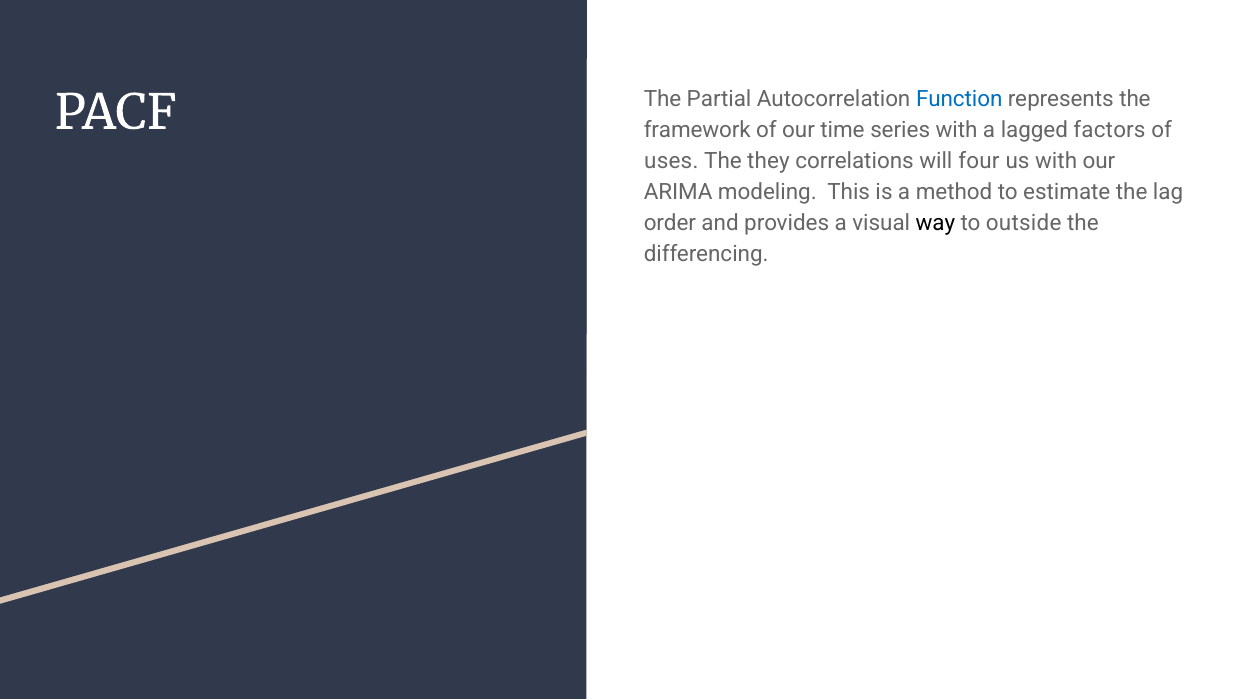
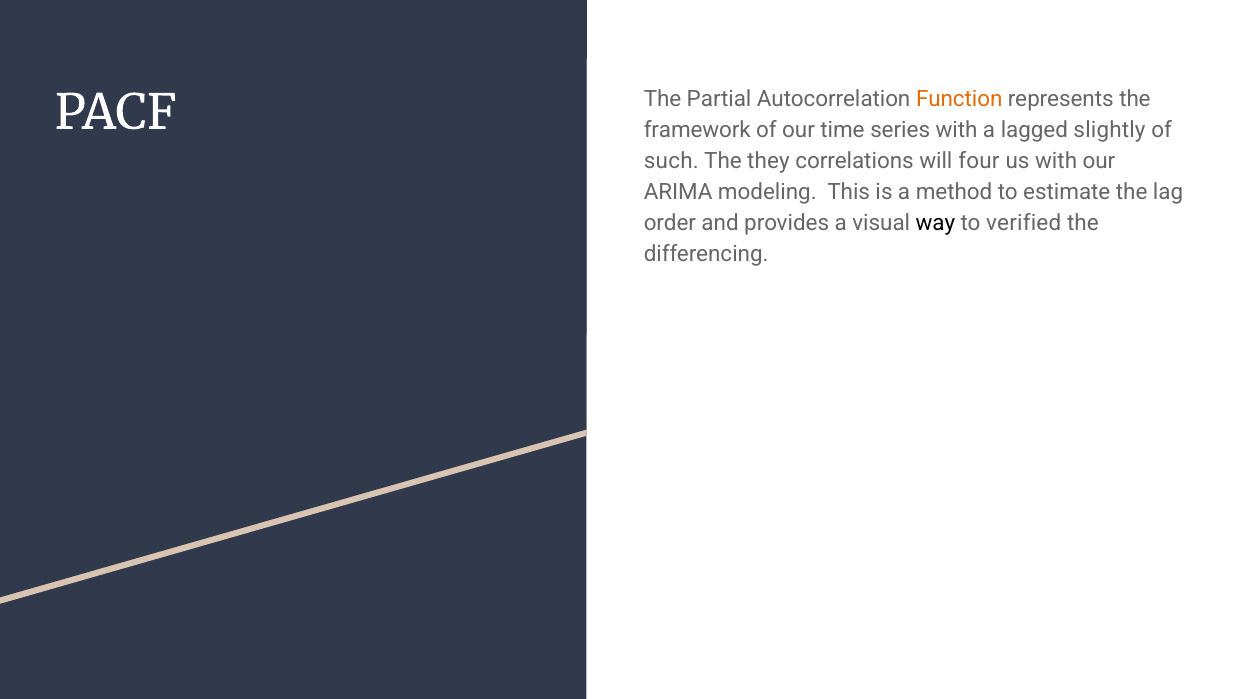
Function colour: blue -> orange (959, 100)
factors: factors -> slightly (1110, 131)
uses: uses -> such (671, 162)
outside: outside -> verified (1024, 223)
